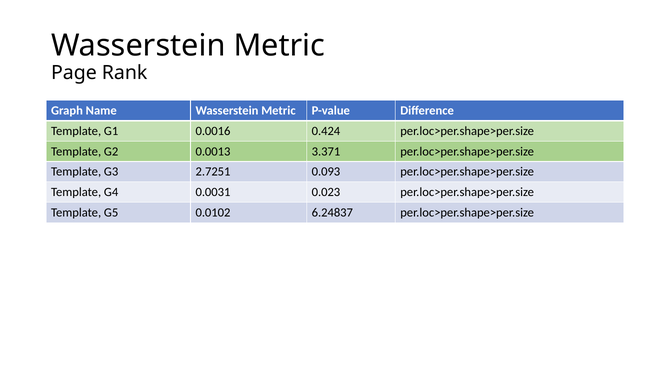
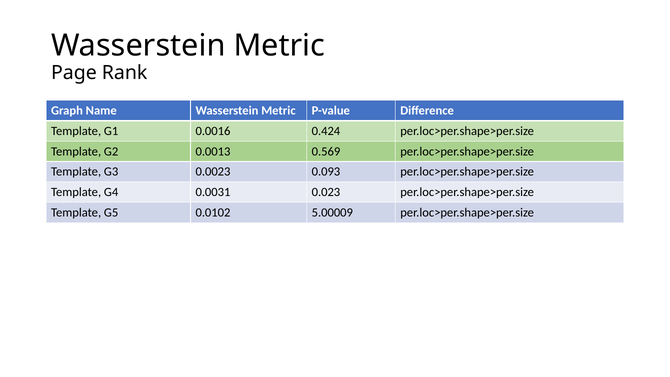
3.371: 3.371 -> 0.569 (326, 151)
2.7251: 2.7251 -> 0.0023 (213, 172)
6.24837: 6.24837 -> 5.00009 (332, 213)
